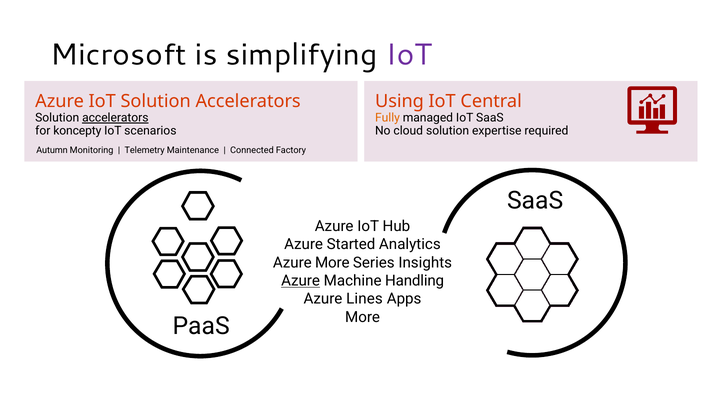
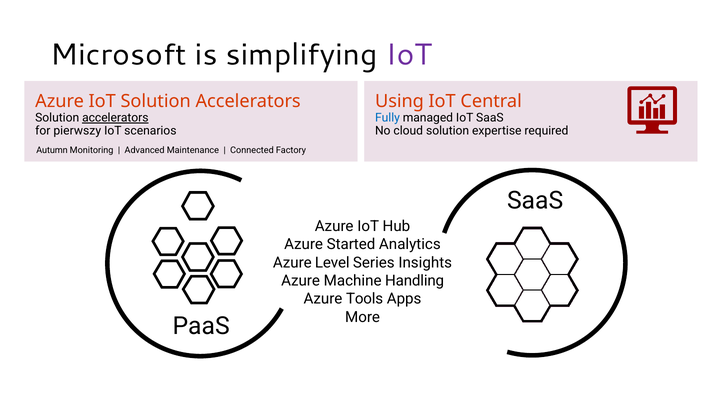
Fully colour: orange -> blue (387, 118)
koncepty: koncepty -> pierwszy (77, 131)
Telemetry: Telemetry -> Advanced (145, 150)
More: More -> Level (332, 263)
Azure underline: present -> none (301, 281)
Lines: Lines -> Tools (365, 299)
